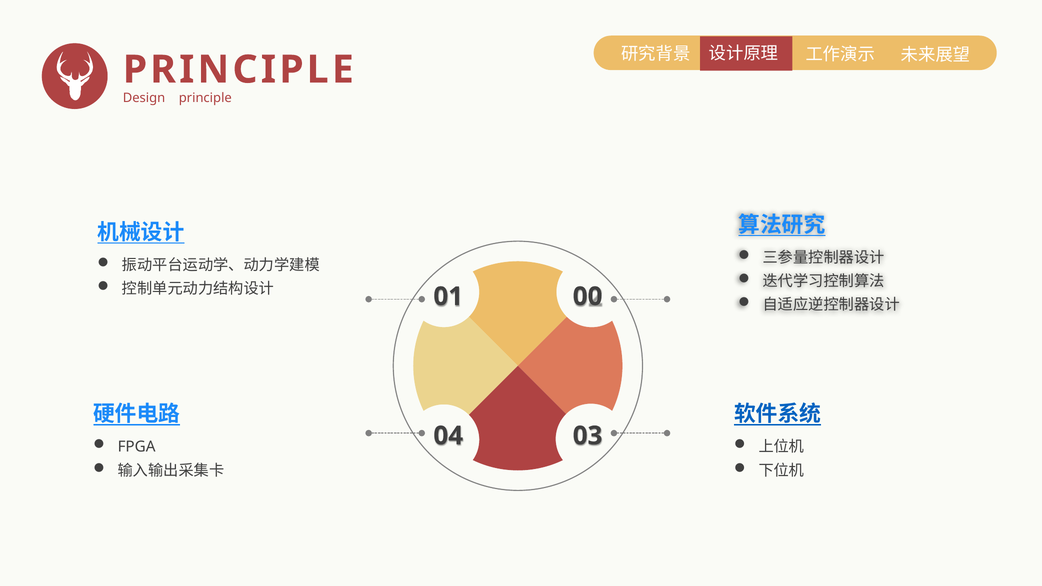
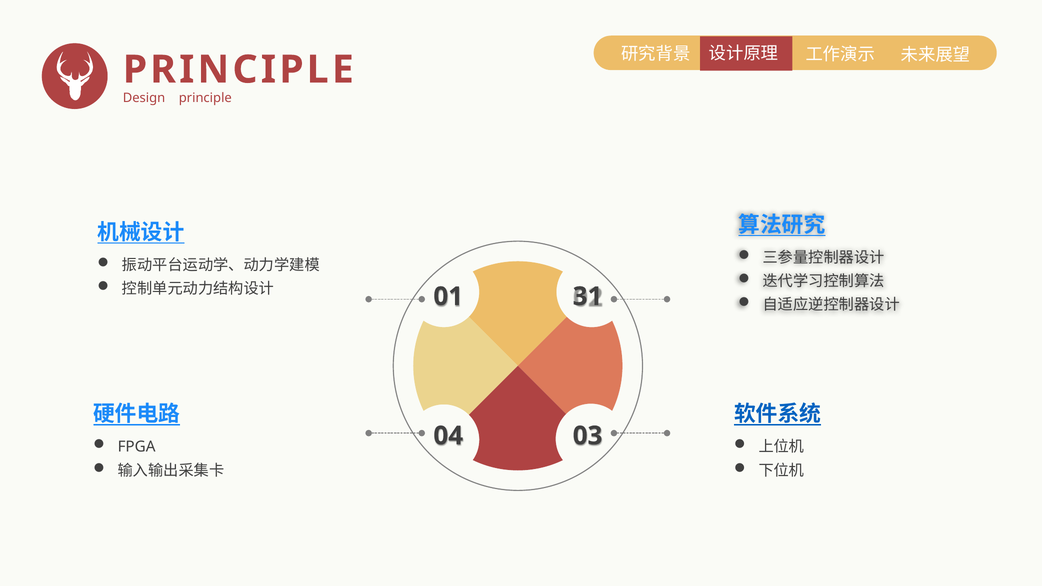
00: 00 -> 31 (588, 297)
